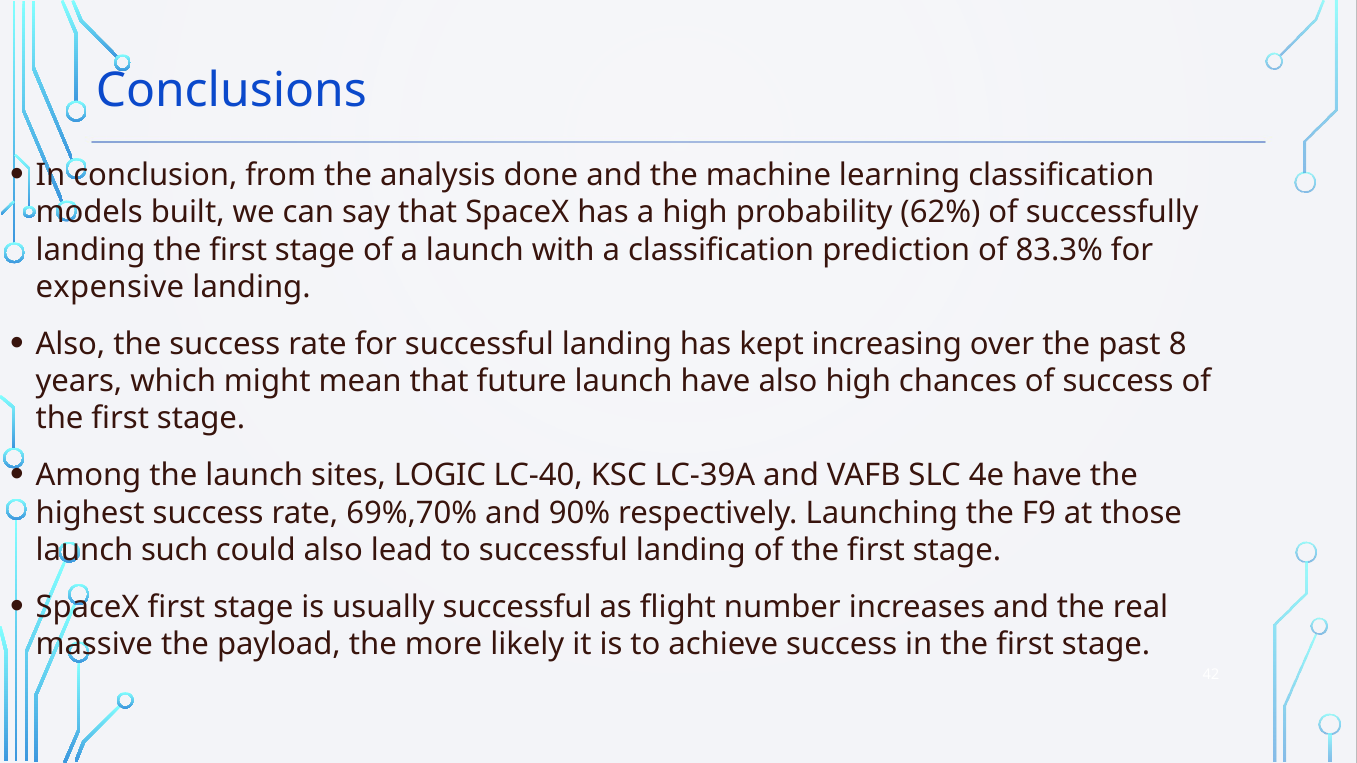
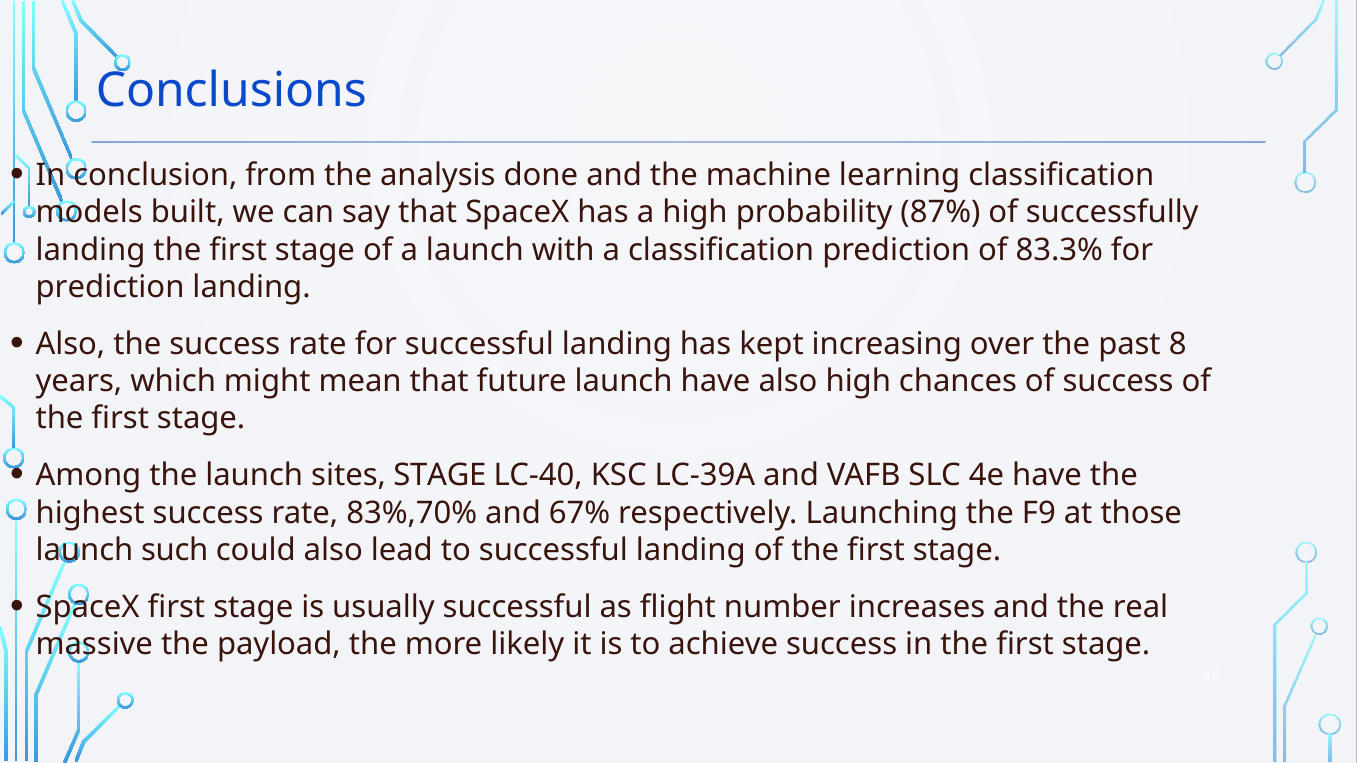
62%: 62% -> 87% (940, 213)
expensive: expensive -> prediction (110, 287)
sites LOGIC: LOGIC -> STAGE (440, 476)
69%,70%: 69%,70% -> 83%,70% (412, 513)
90%: 90% -> 67% (580, 513)
